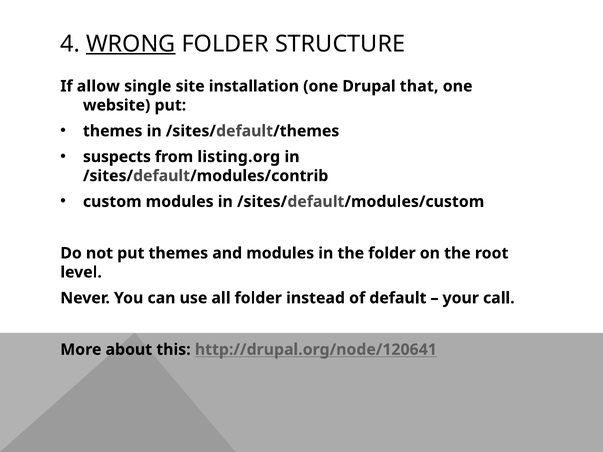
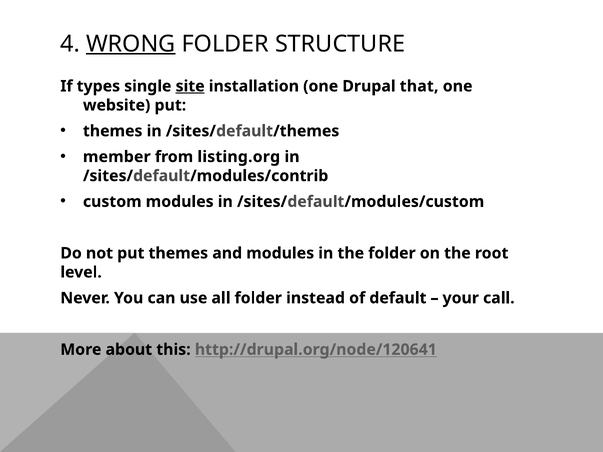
allow: allow -> types (98, 86)
site underline: none -> present (190, 86)
suspects: suspects -> member (117, 157)
